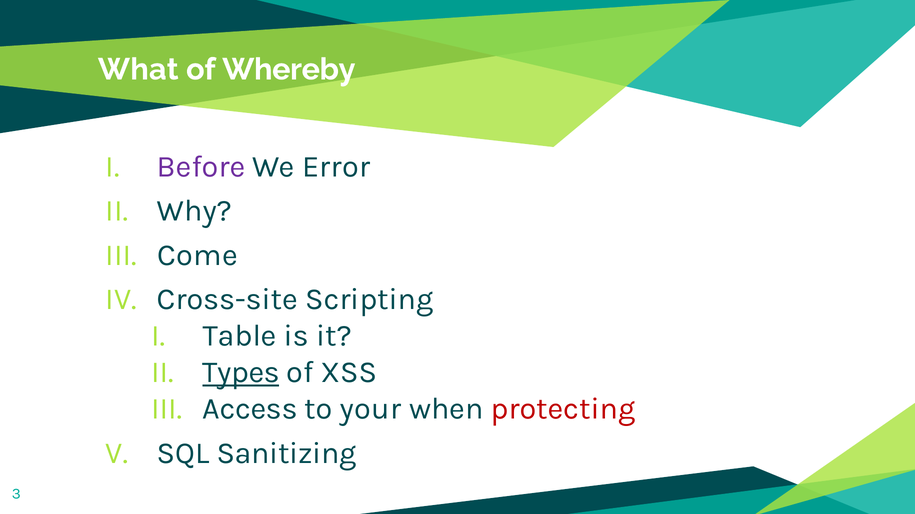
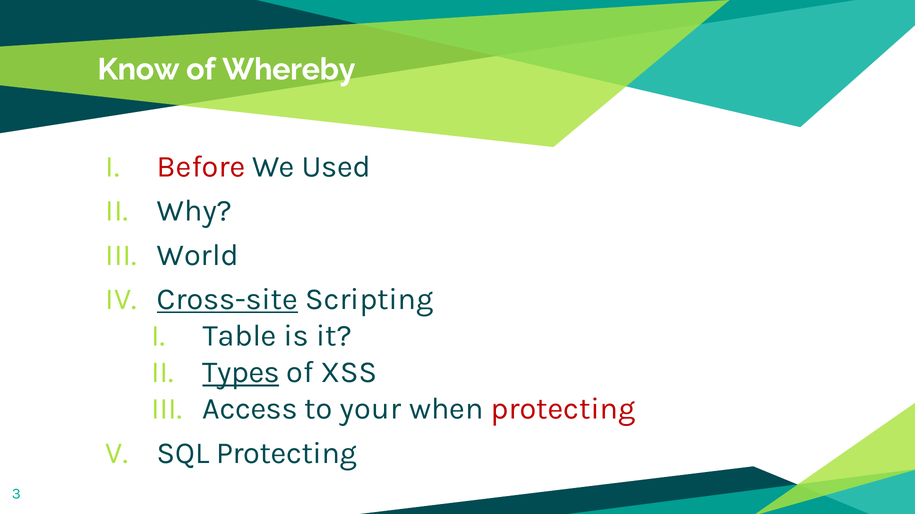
What: What -> Know (138, 69)
Before colour: purple -> red (201, 167)
Error: Error -> Used (336, 167)
Come: Come -> World (198, 255)
Cross-site underline: none -> present (227, 300)
SQL Sanitizing: Sanitizing -> Protecting (287, 454)
